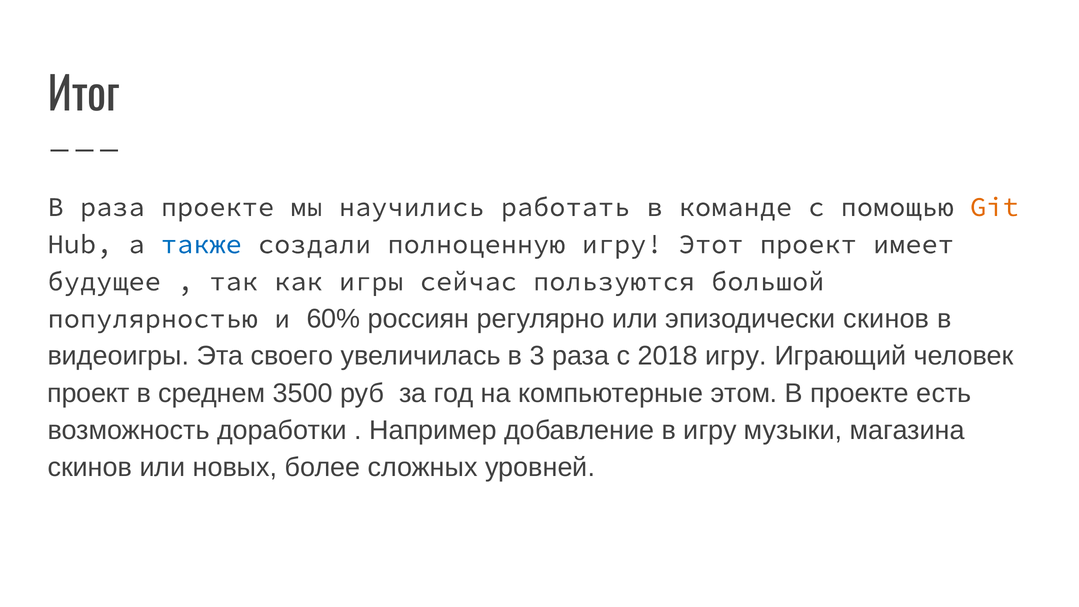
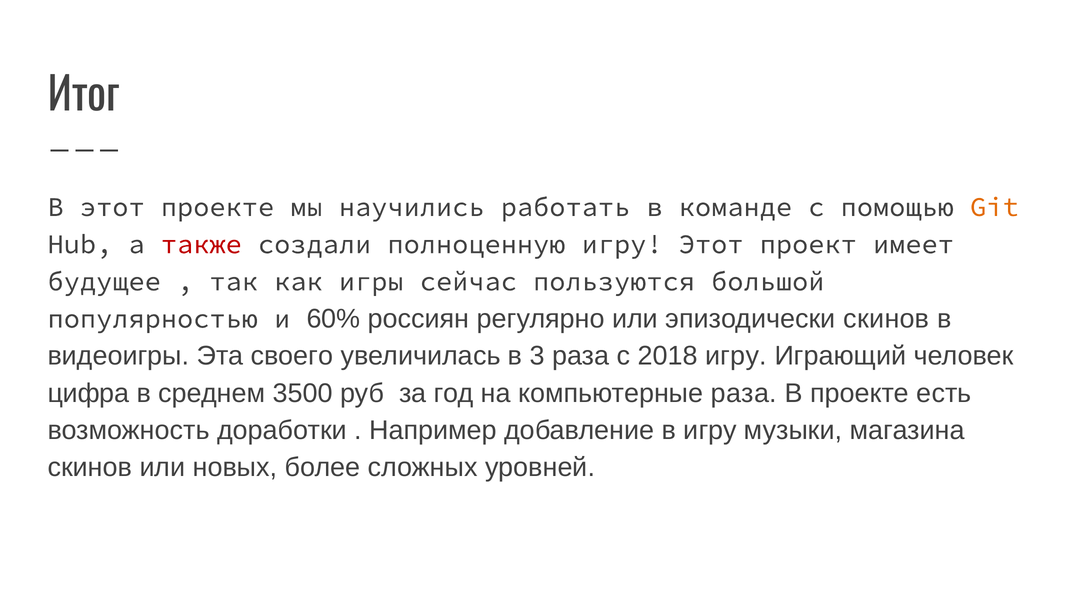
В раза: раза -> этот (112, 207)
также colour: blue -> red (201, 244)
проект: проект -> цифра (88, 393)
компьютерные этом: этом -> раза (744, 393)
